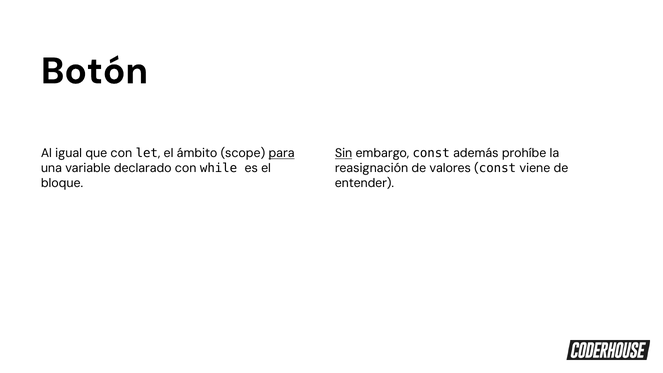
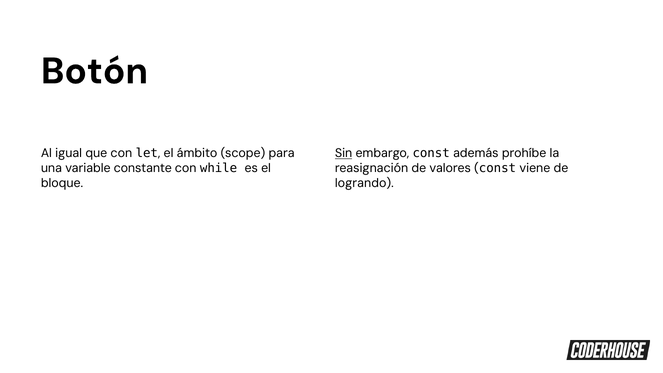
para underline: present -> none (282, 153)
declarado: declarado -> constante (143, 168)
entender: entender -> logrando (364, 183)
